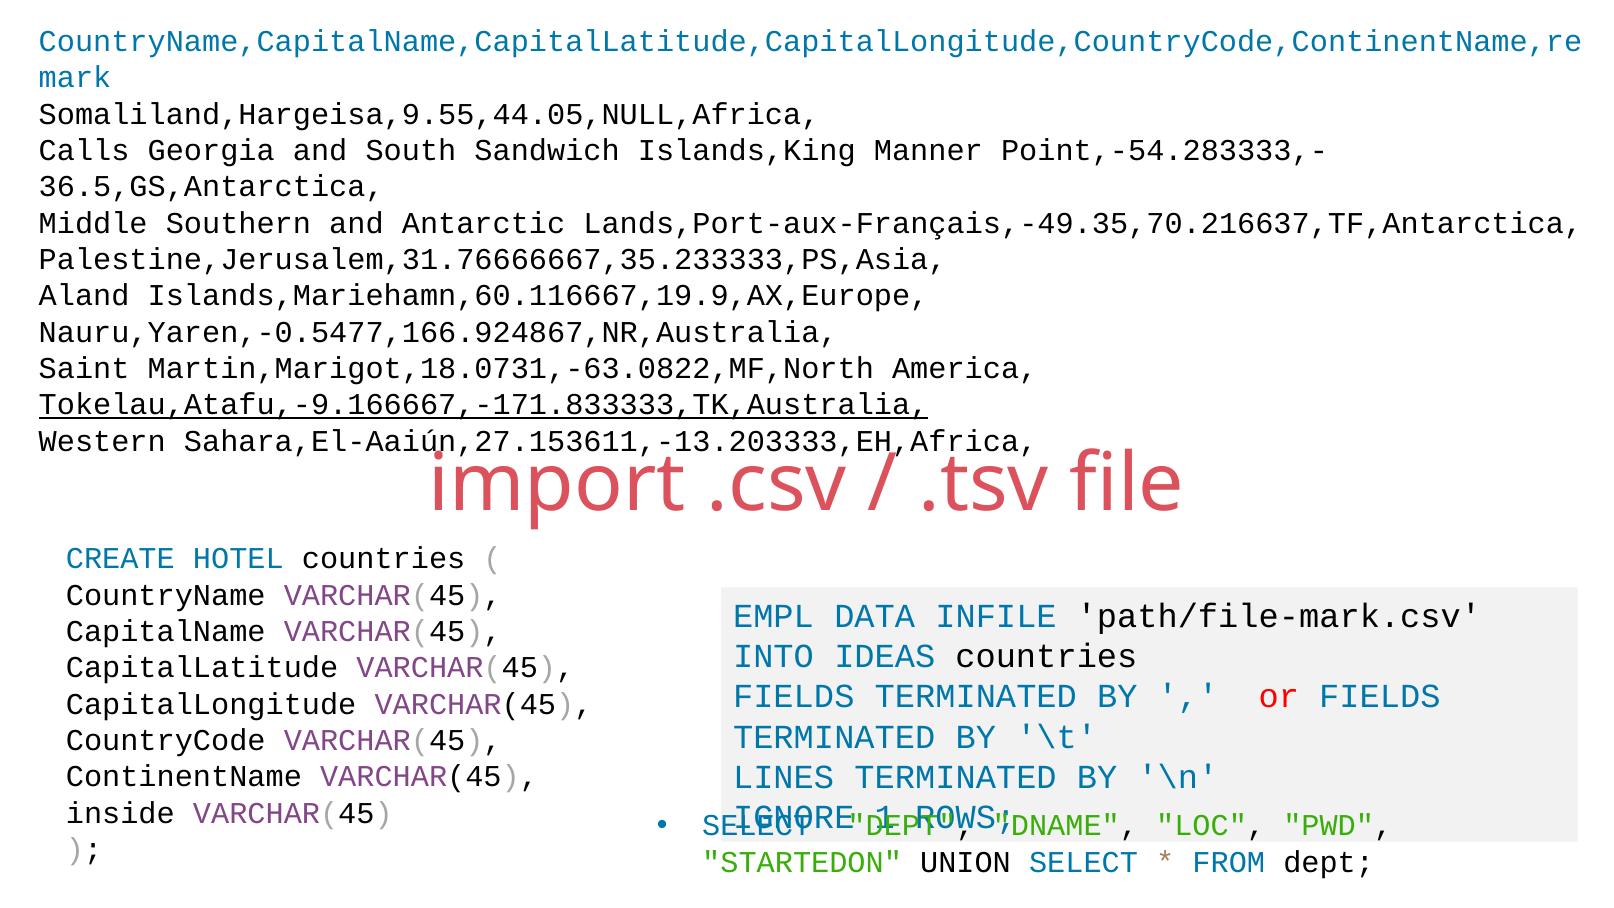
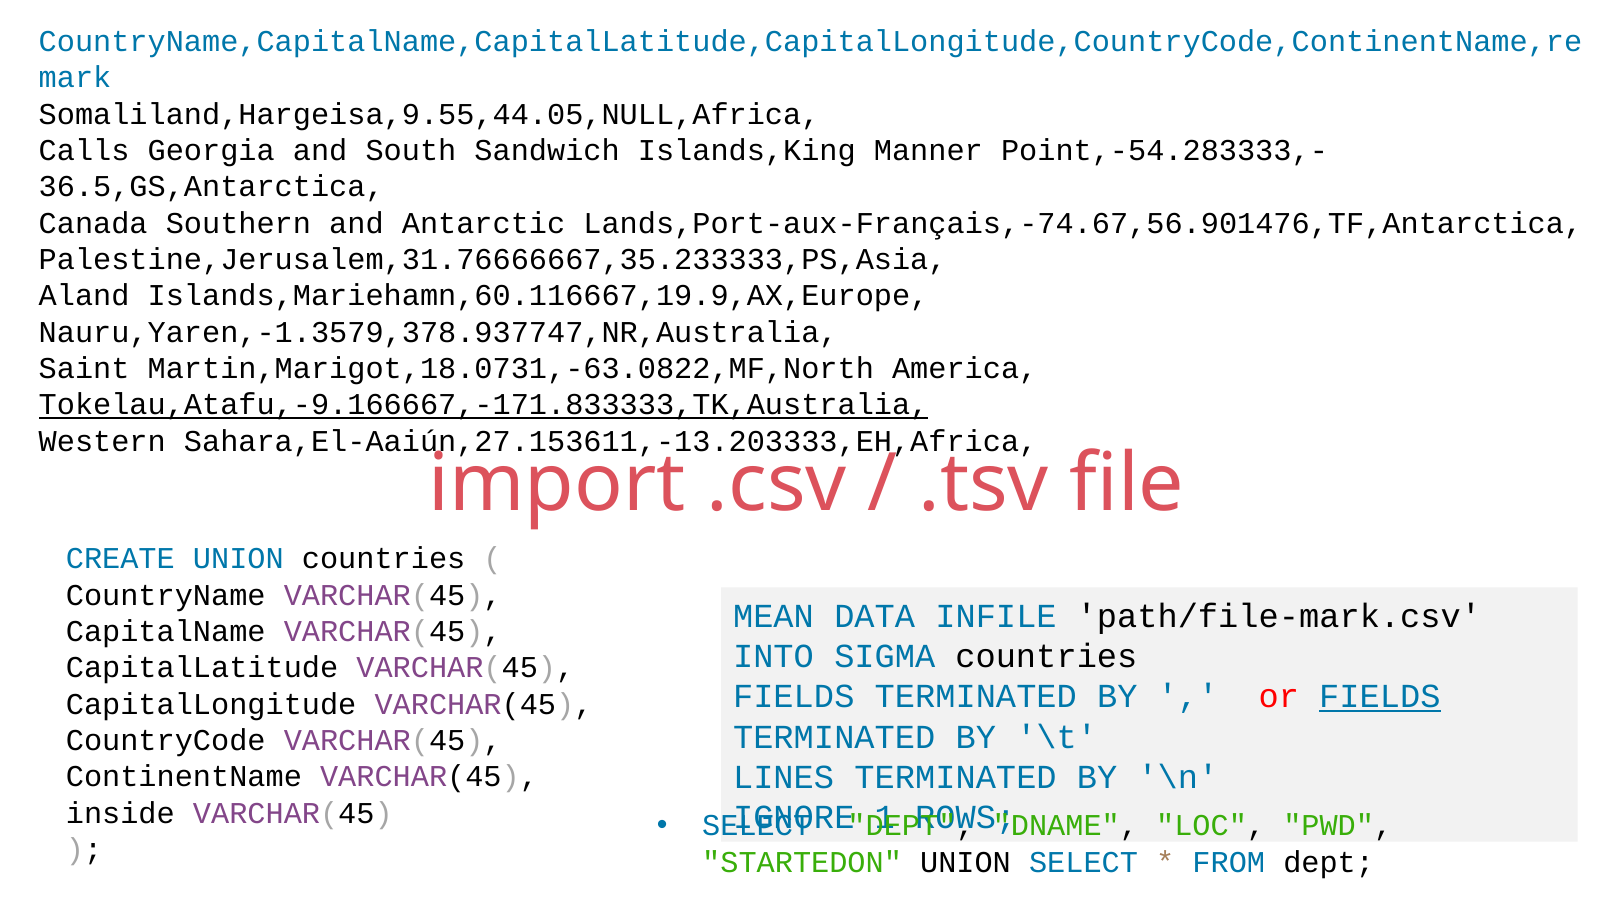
Middle: Middle -> Canada (93, 223)
Lands,Port-aux-Français,-49.35,70.216637,TF,Antarctica: Lands,Port-aux-Français,-49.35,70.216637,TF,Antarctica -> Lands,Port-aux-Français,-74.67,56.901476,TF,Antarctica (1083, 223)
Nauru,Yaren,-0.5477,166.924867,NR,Australia: Nauru,Yaren,-0.5477,166.924867,NR,Australia -> Nauru,Yaren,-1.3579,378.937747,NR,Australia (438, 332)
CREATE HOTEL: HOTEL -> UNION (238, 559)
EMPL: EMPL -> MEAN (773, 616)
IDEAS: IDEAS -> SIGMA (885, 656)
FIELDS underline: none -> present (1380, 697)
